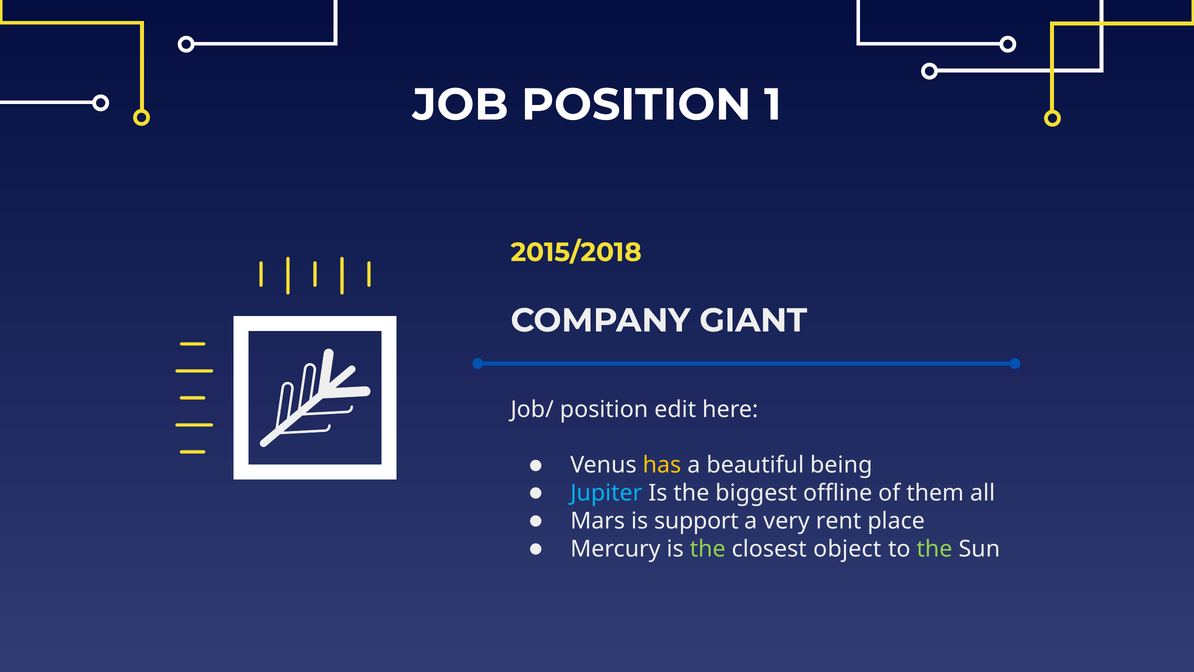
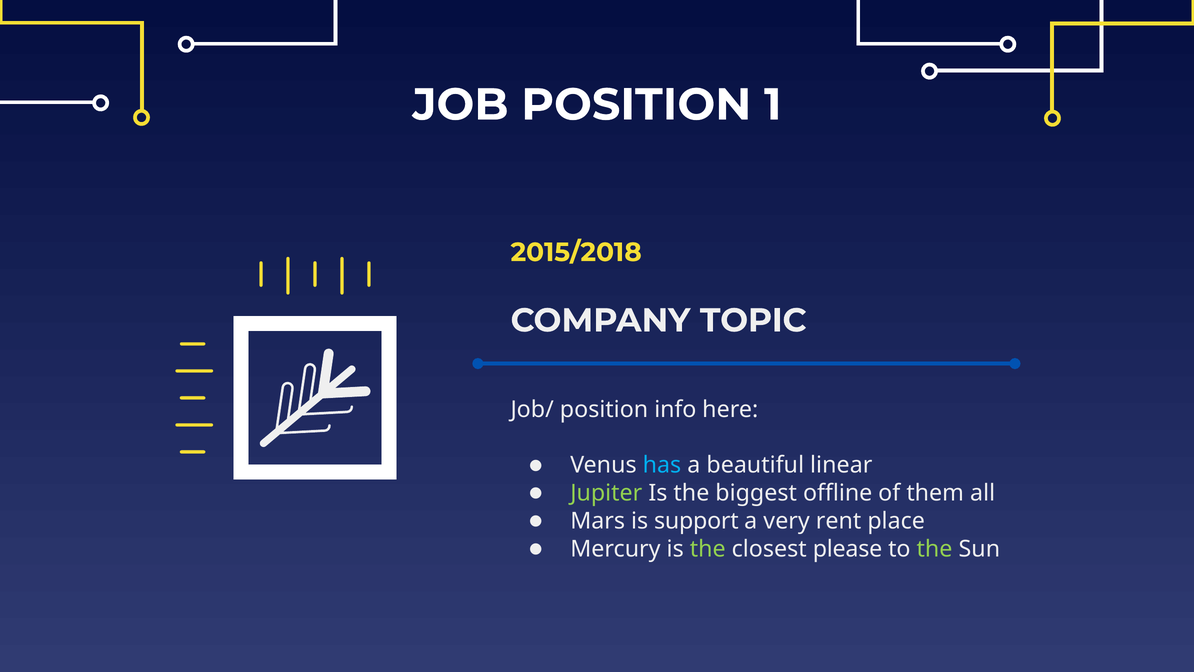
GIANT: GIANT -> TOPIC (753, 320)
edit: edit -> info (675, 409)
has colour: yellow -> light blue (662, 465)
being: being -> linear (841, 465)
Jupiter colour: light blue -> light green (606, 493)
object: object -> please (848, 549)
